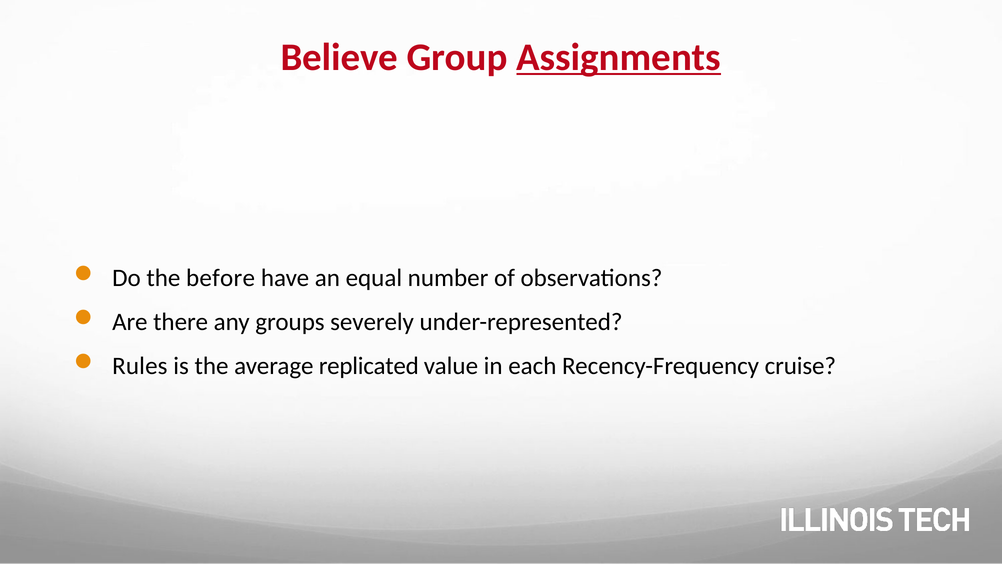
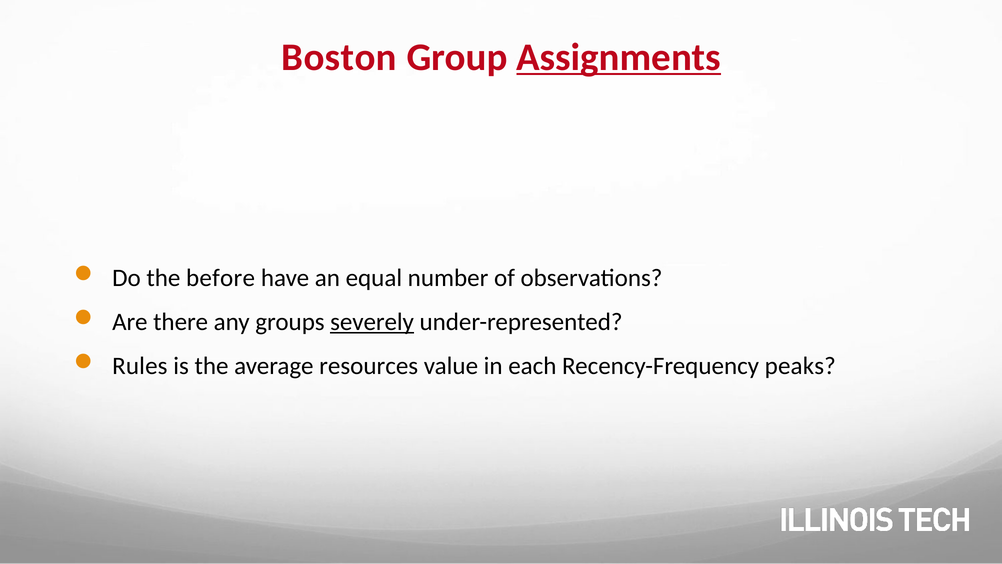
Believe: Believe -> Boston (339, 57)
severely underline: none -> present (372, 322)
replicated: replicated -> resources (369, 366)
cruise: cruise -> peaks (800, 366)
